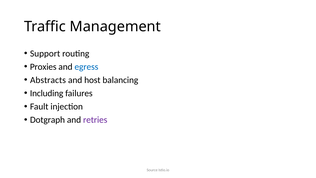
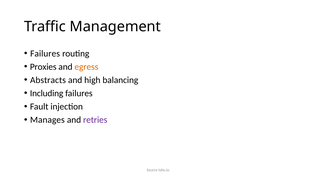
Support: Support -> Failures (45, 53)
egress colour: blue -> orange (86, 67)
host: host -> high (92, 80)
Dotgraph: Dotgraph -> Manages (47, 120)
